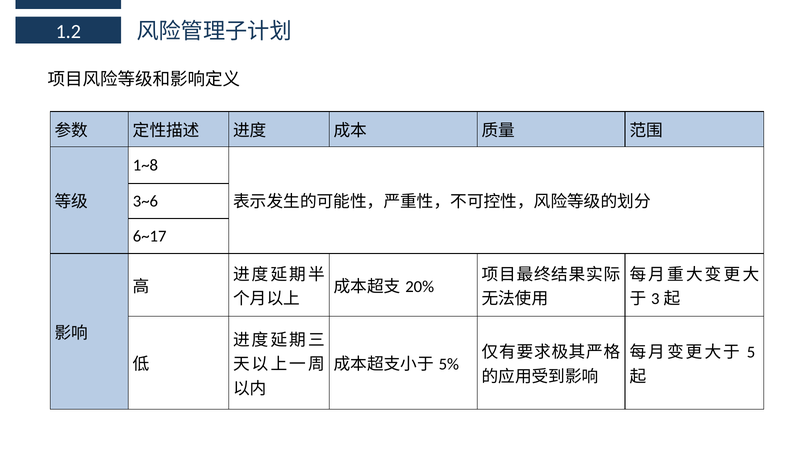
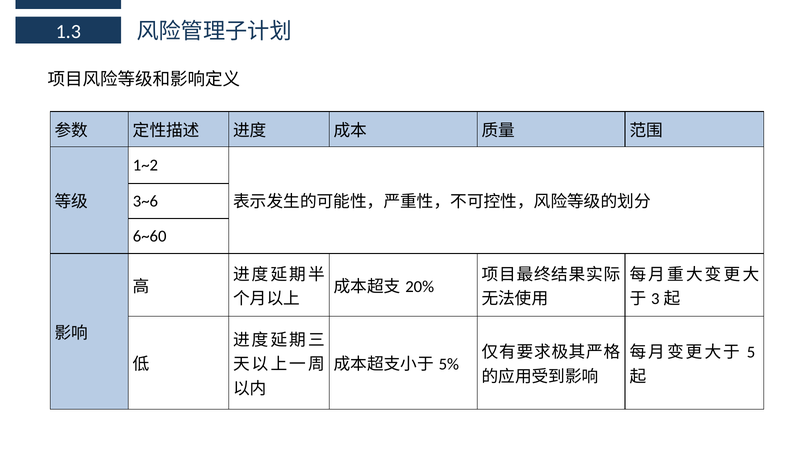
1.2: 1.2 -> 1.3 (68, 31)
1~8: 1~8 -> 1~2 (145, 165)
6~17: 6~17 -> 6~60 (150, 236)
